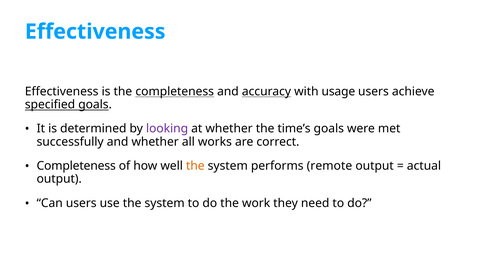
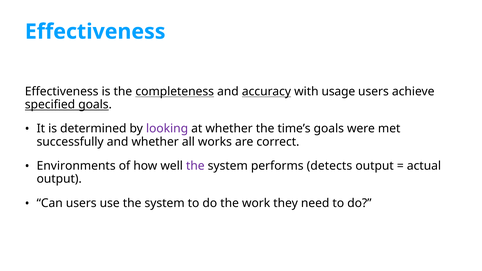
Completeness: Completeness -> Environments (76, 166)
the colour: orange -> purple (195, 166)
remote: remote -> detects (329, 166)
